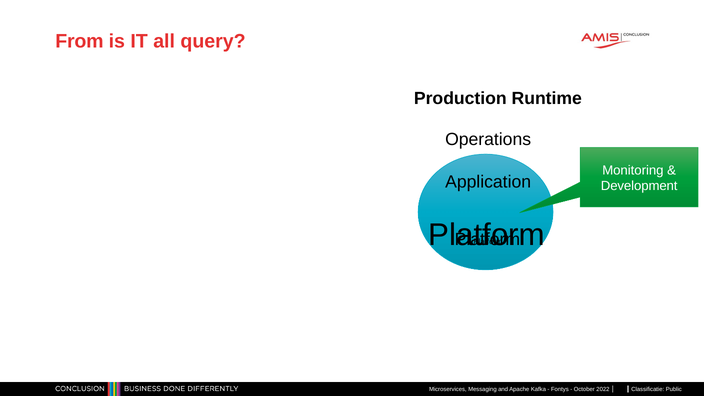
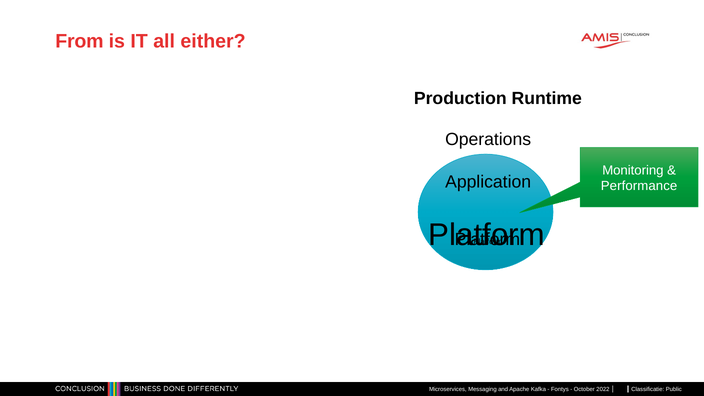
query: query -> either (213, 41)
Development: Development -> Performance (639, 186)
